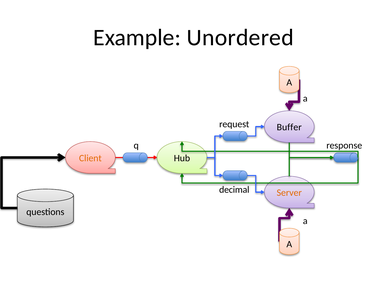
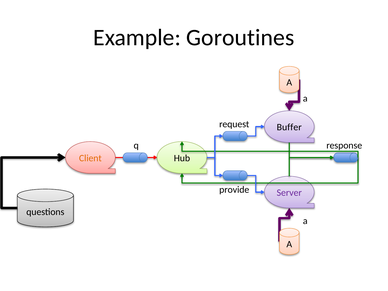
Unordered: Unordered -> Goroutines (240, 38)
decimal: decimal -> provide (234, 190)
Server colour: orange -> purple (289, 193)
